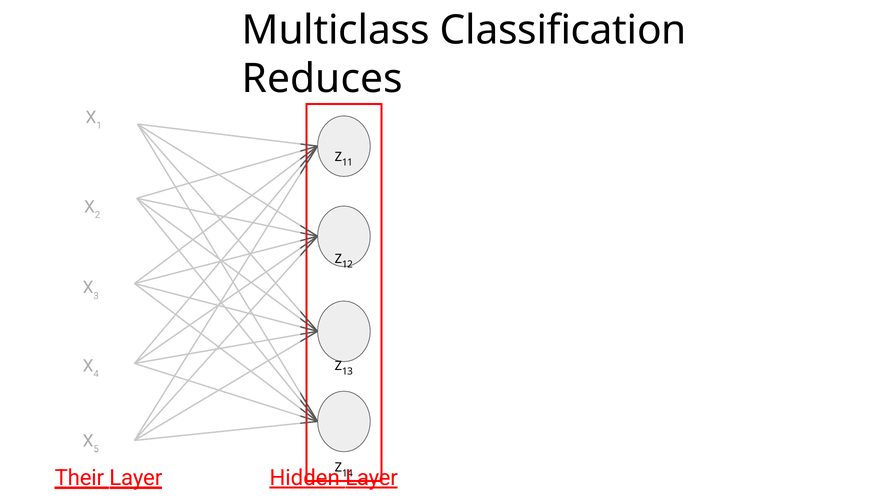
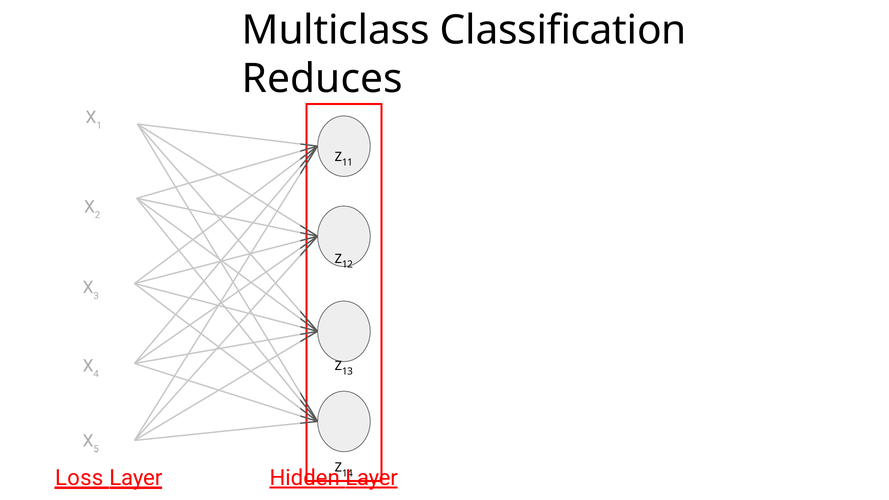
Their: Their -> Loss (79, 478)
